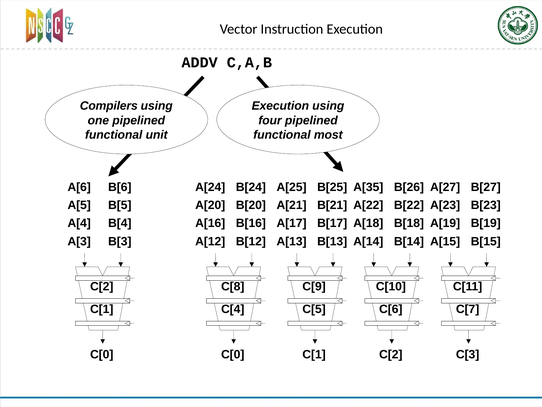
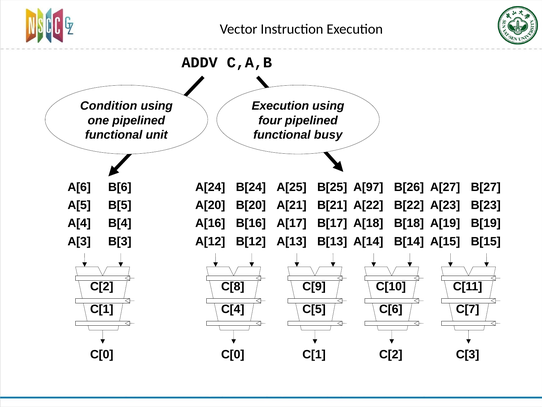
Compilers: Compilers -> Condition (109, 106)
most: most -> busy (328, 135)
A[35: A[35 -> A[97 (368, 187)
